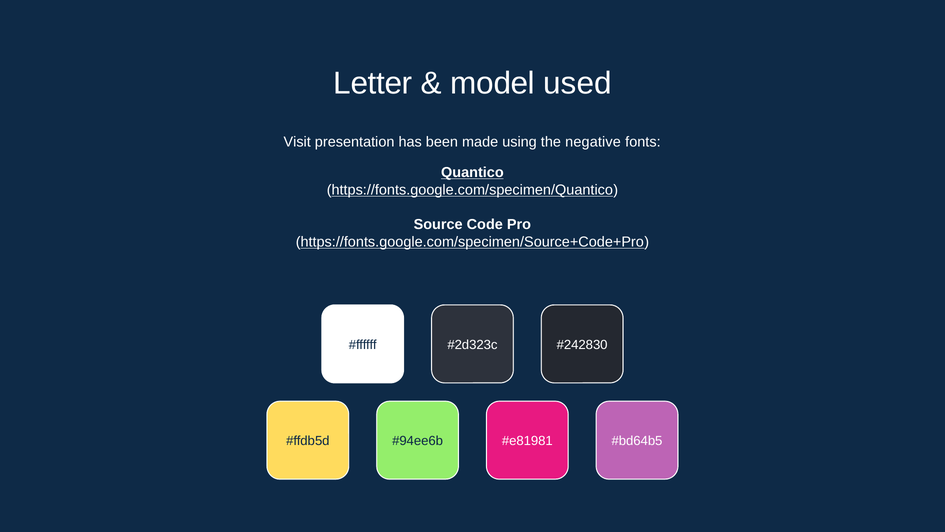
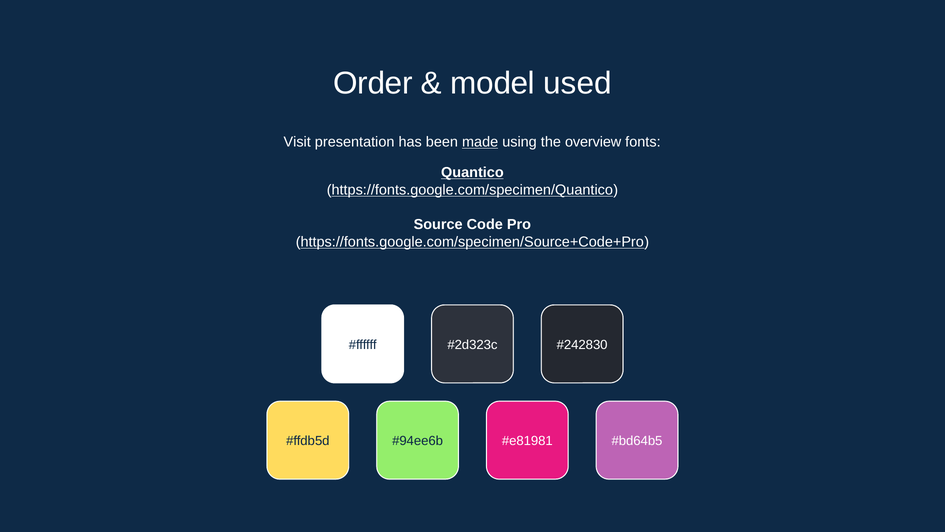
Letter: Letter -> Order (373, 83)
made underline: none -> present (480, 142)
negative: negative -> overview (593, 142)
